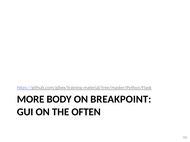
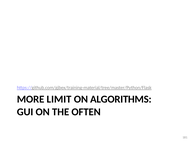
BODY: BODY -> LIMIT (59, 100)
BREAKPOINT: BREAKPOINT -> ALGORITHMS (121, 100)
